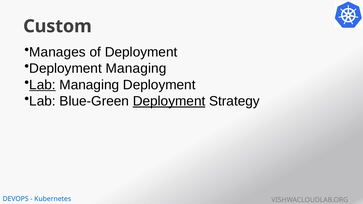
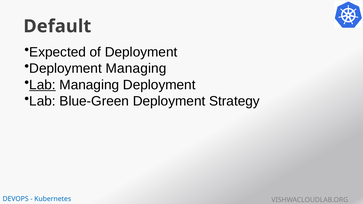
Custom: Custom -> Default (57, 26)
Manages: Manages -> Expected (58, 52)
Deployment underline: present -> none (169, 101)
